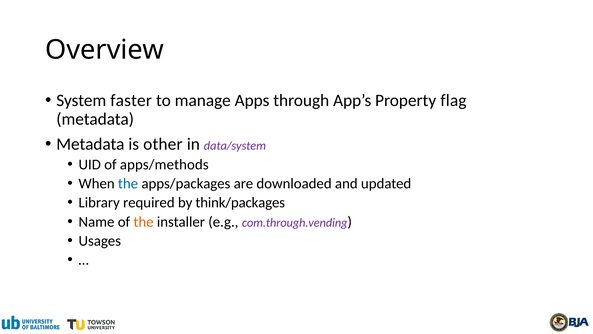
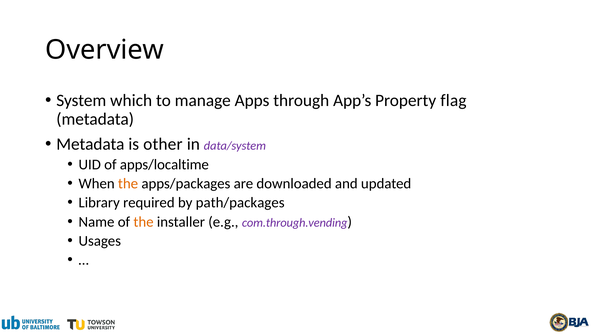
faster: faster -> which (131, 100)
apps/methods: apps/methods -> apps/localtime (164, 164)
the colour: blue -> orange (128, 183)
think/packages: think/packages -> path/packages (240, 202)
